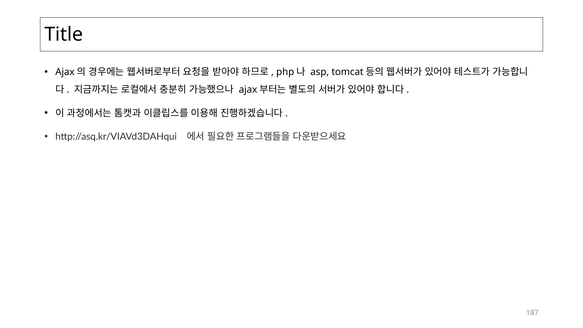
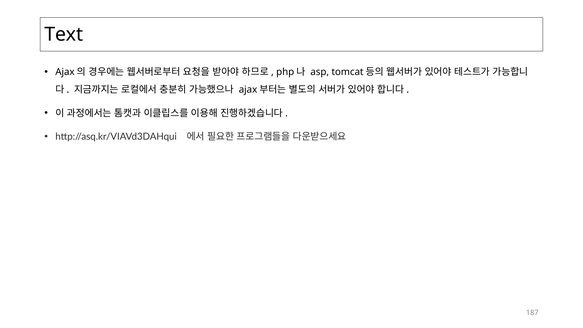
Title: Title -> Text (64, 34)
